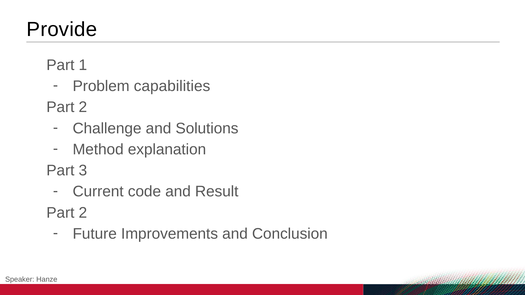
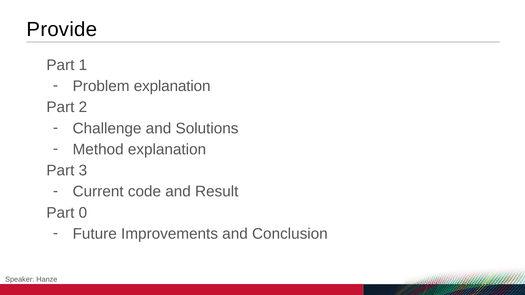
Problem capabilities: capabilities -> explanation (172, 86)
2: 2 -> 0 (83, 213)
